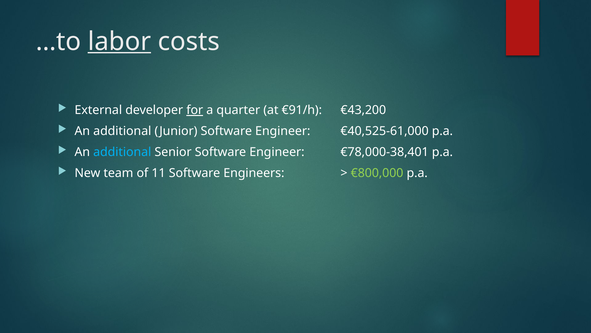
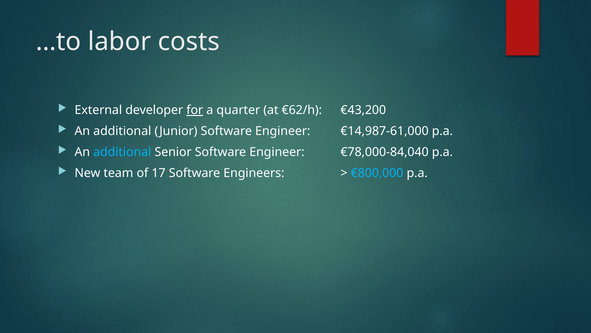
labor underline: present -> none (119, 41)
€91/h: €91/h -> €62/h (302, 110)
€40,525-61,000: €40,525-61,000 -> €14,987-61,000 (385, 131)
€78,000-38,401: €78,000-38,401 -> €78,000-84,040 (385, 152)
11: 11 -> 17 (159, 173)
€800,000 colour: light green -> light blue (377, 173)
